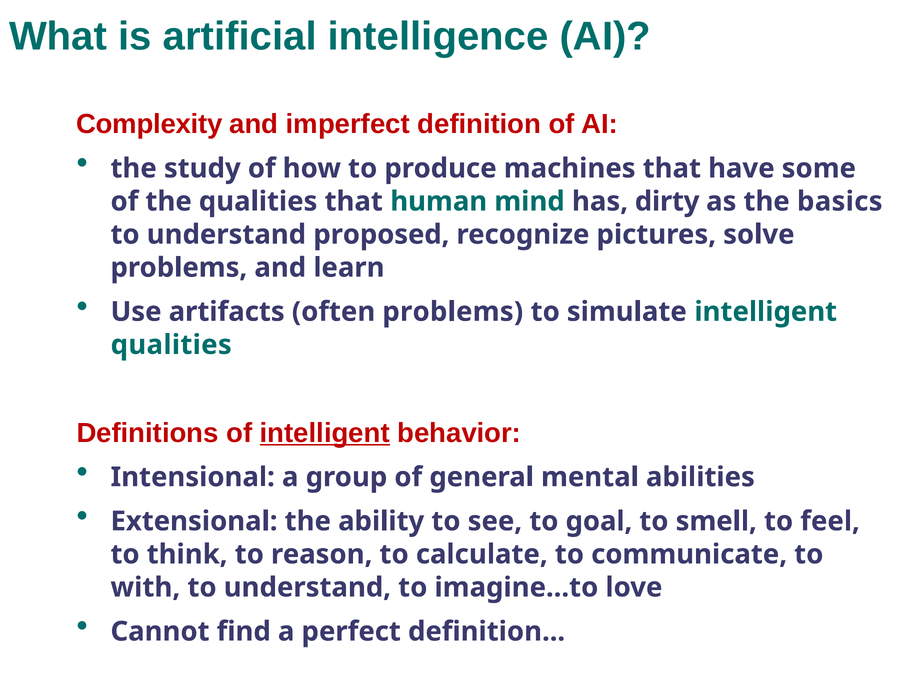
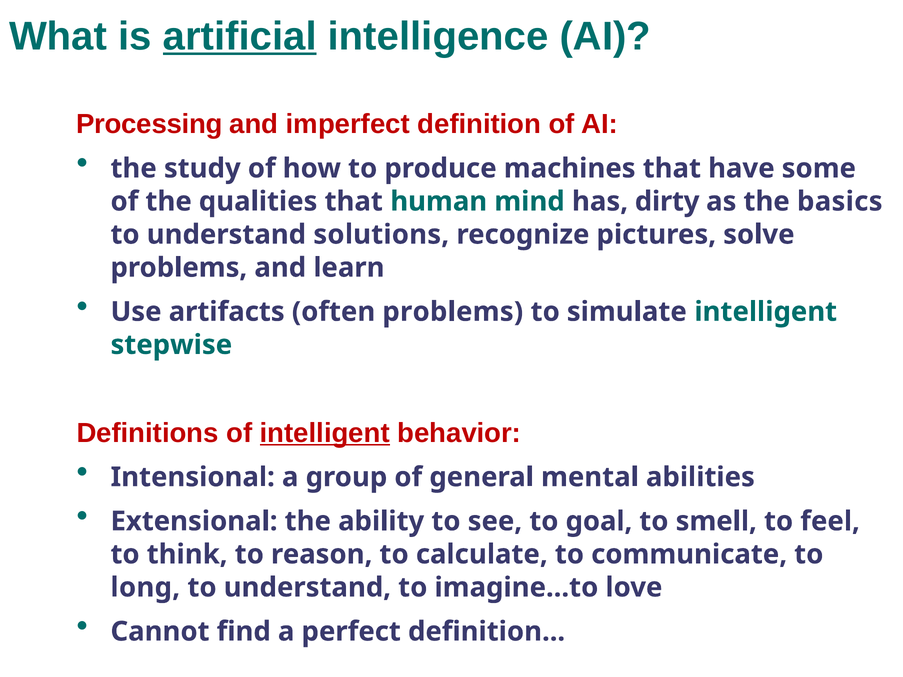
artificial underline: none -> present (240, 37)
Complexity: Complexity -> Processing (149, 124)
proposed: proposed -> solutions (381, 235)
qualities: qualities -> stepwise (171, 345)
with: with -> long (145, 588)
